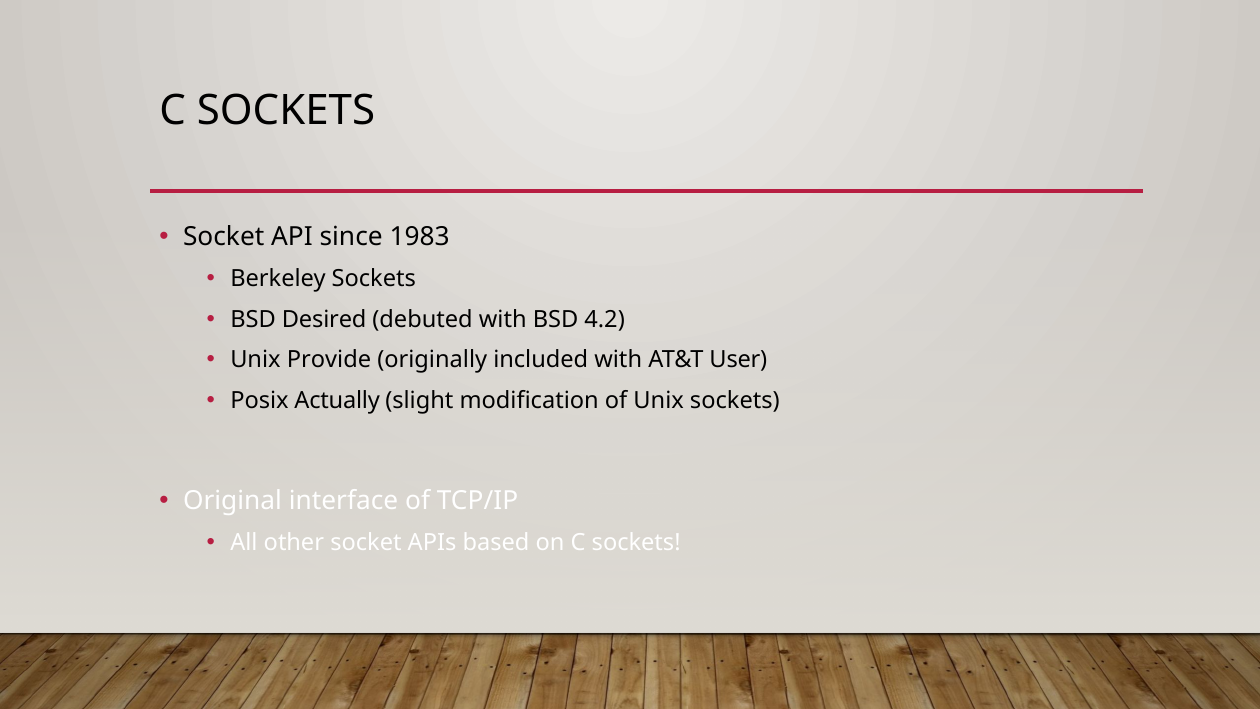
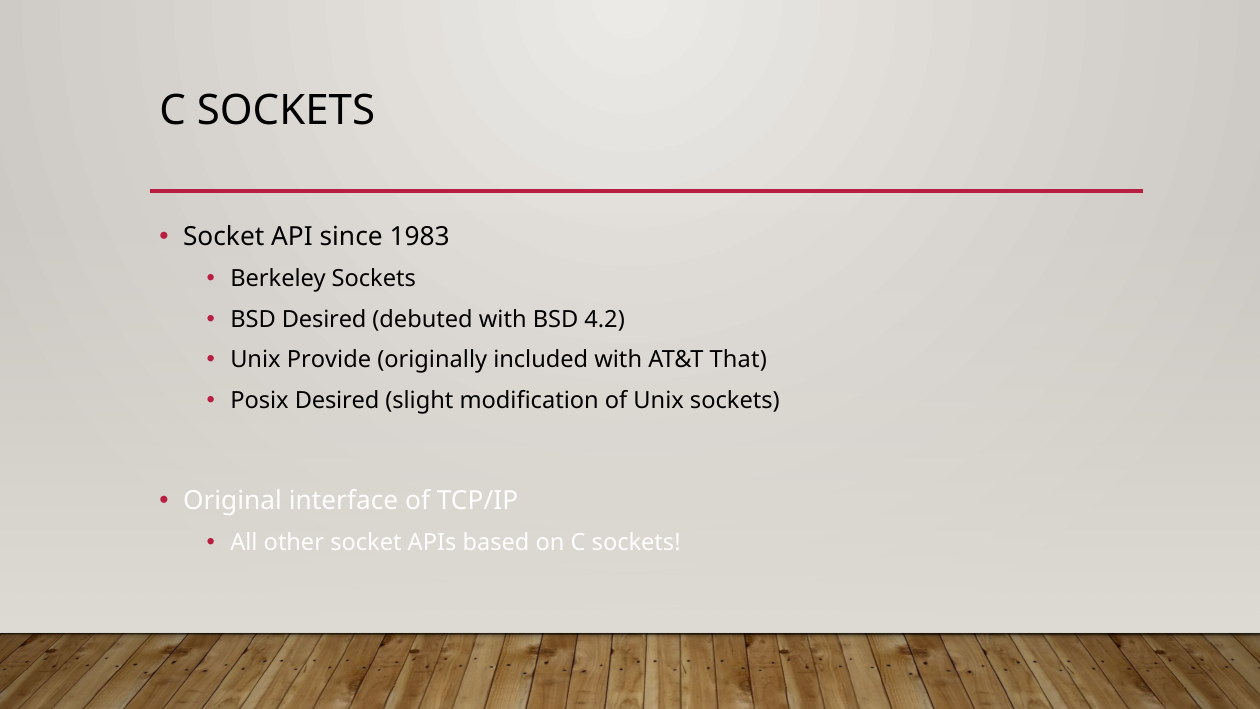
User: User -> That (738, 360)
Posix Actually: Actually -> Desired (337, 401)
